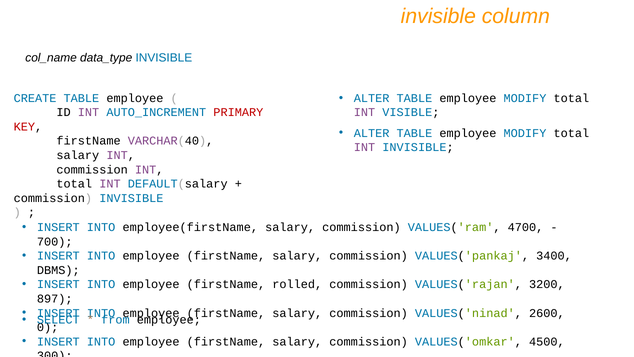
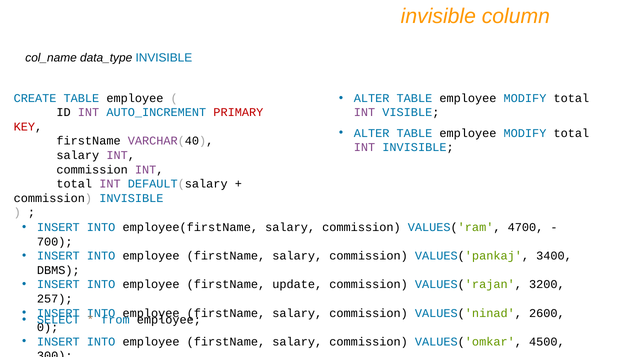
rolled: rolled -> update (297, 284)
897: 897 -> 257 (55, 299)
